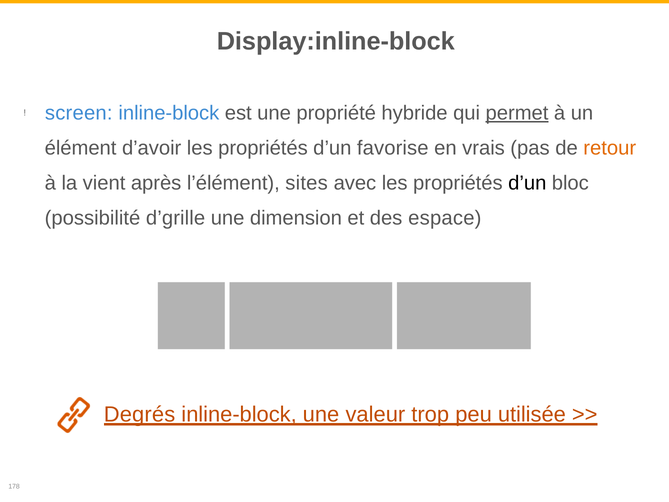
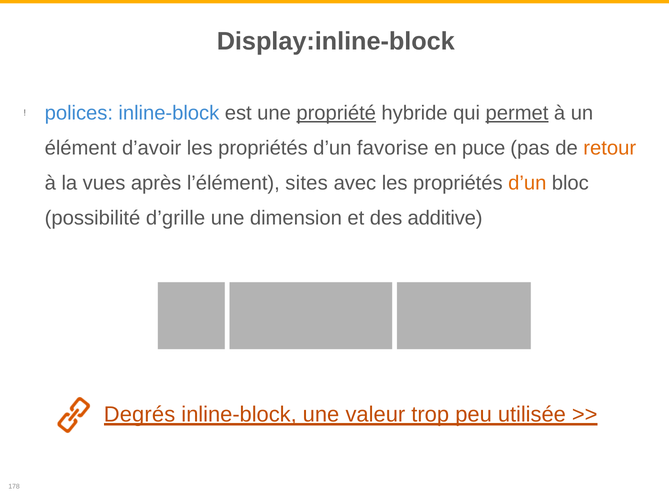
screen: screen -> polices (79, 113)
propriété underline: none -> present (336, 113)
vrais: vrais -> puce (484, 148)
vient: vient -> vues (104, 183)
d’un colour: black -> orange (527, 183)
espace: espace -> additive (445, 218)
